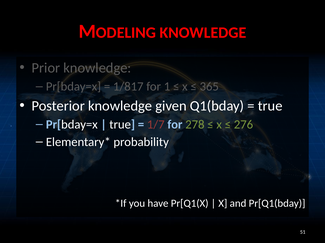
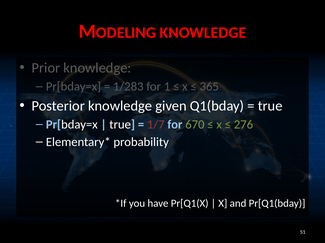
1/817: 1/817 -> 1/283 (128, 87)
278: 278 -> 670 (195, 125)
